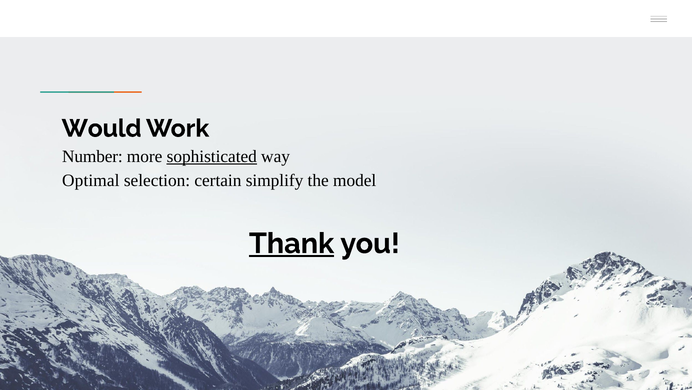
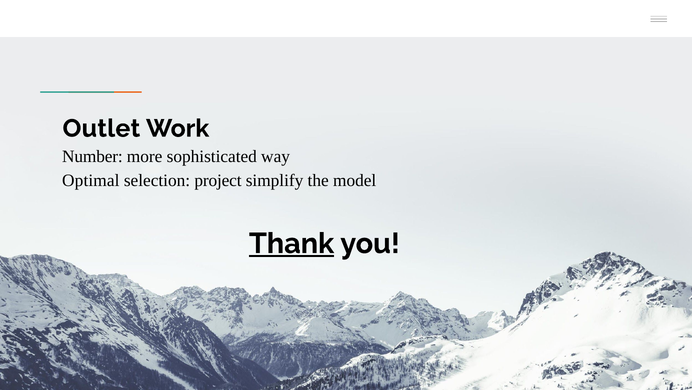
Would: Would -> Outlet (101, 128)
sophisticated underline: present -> none (212, 156)
certain: certain -> project (218, 180)
